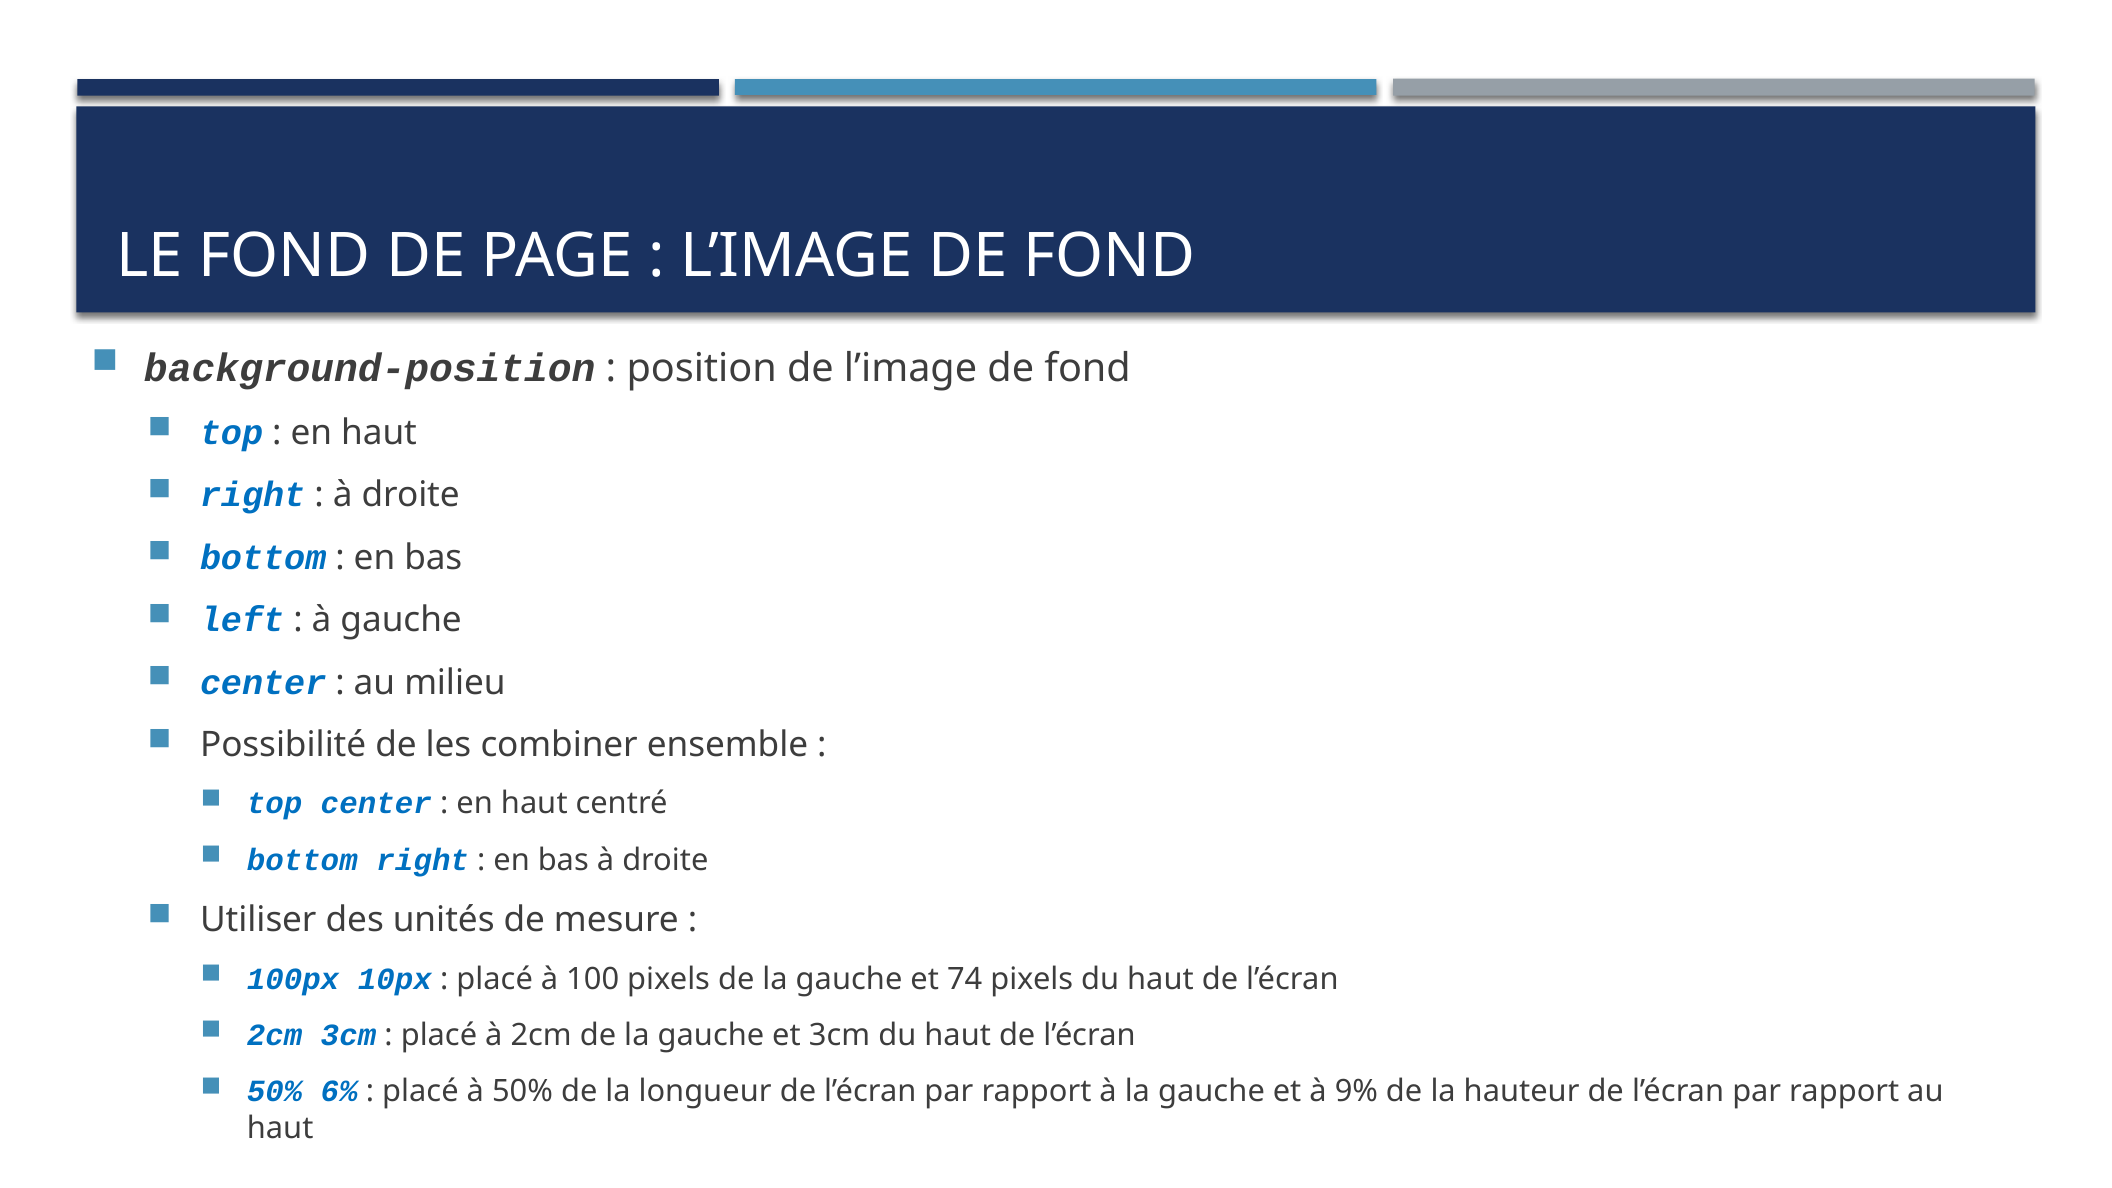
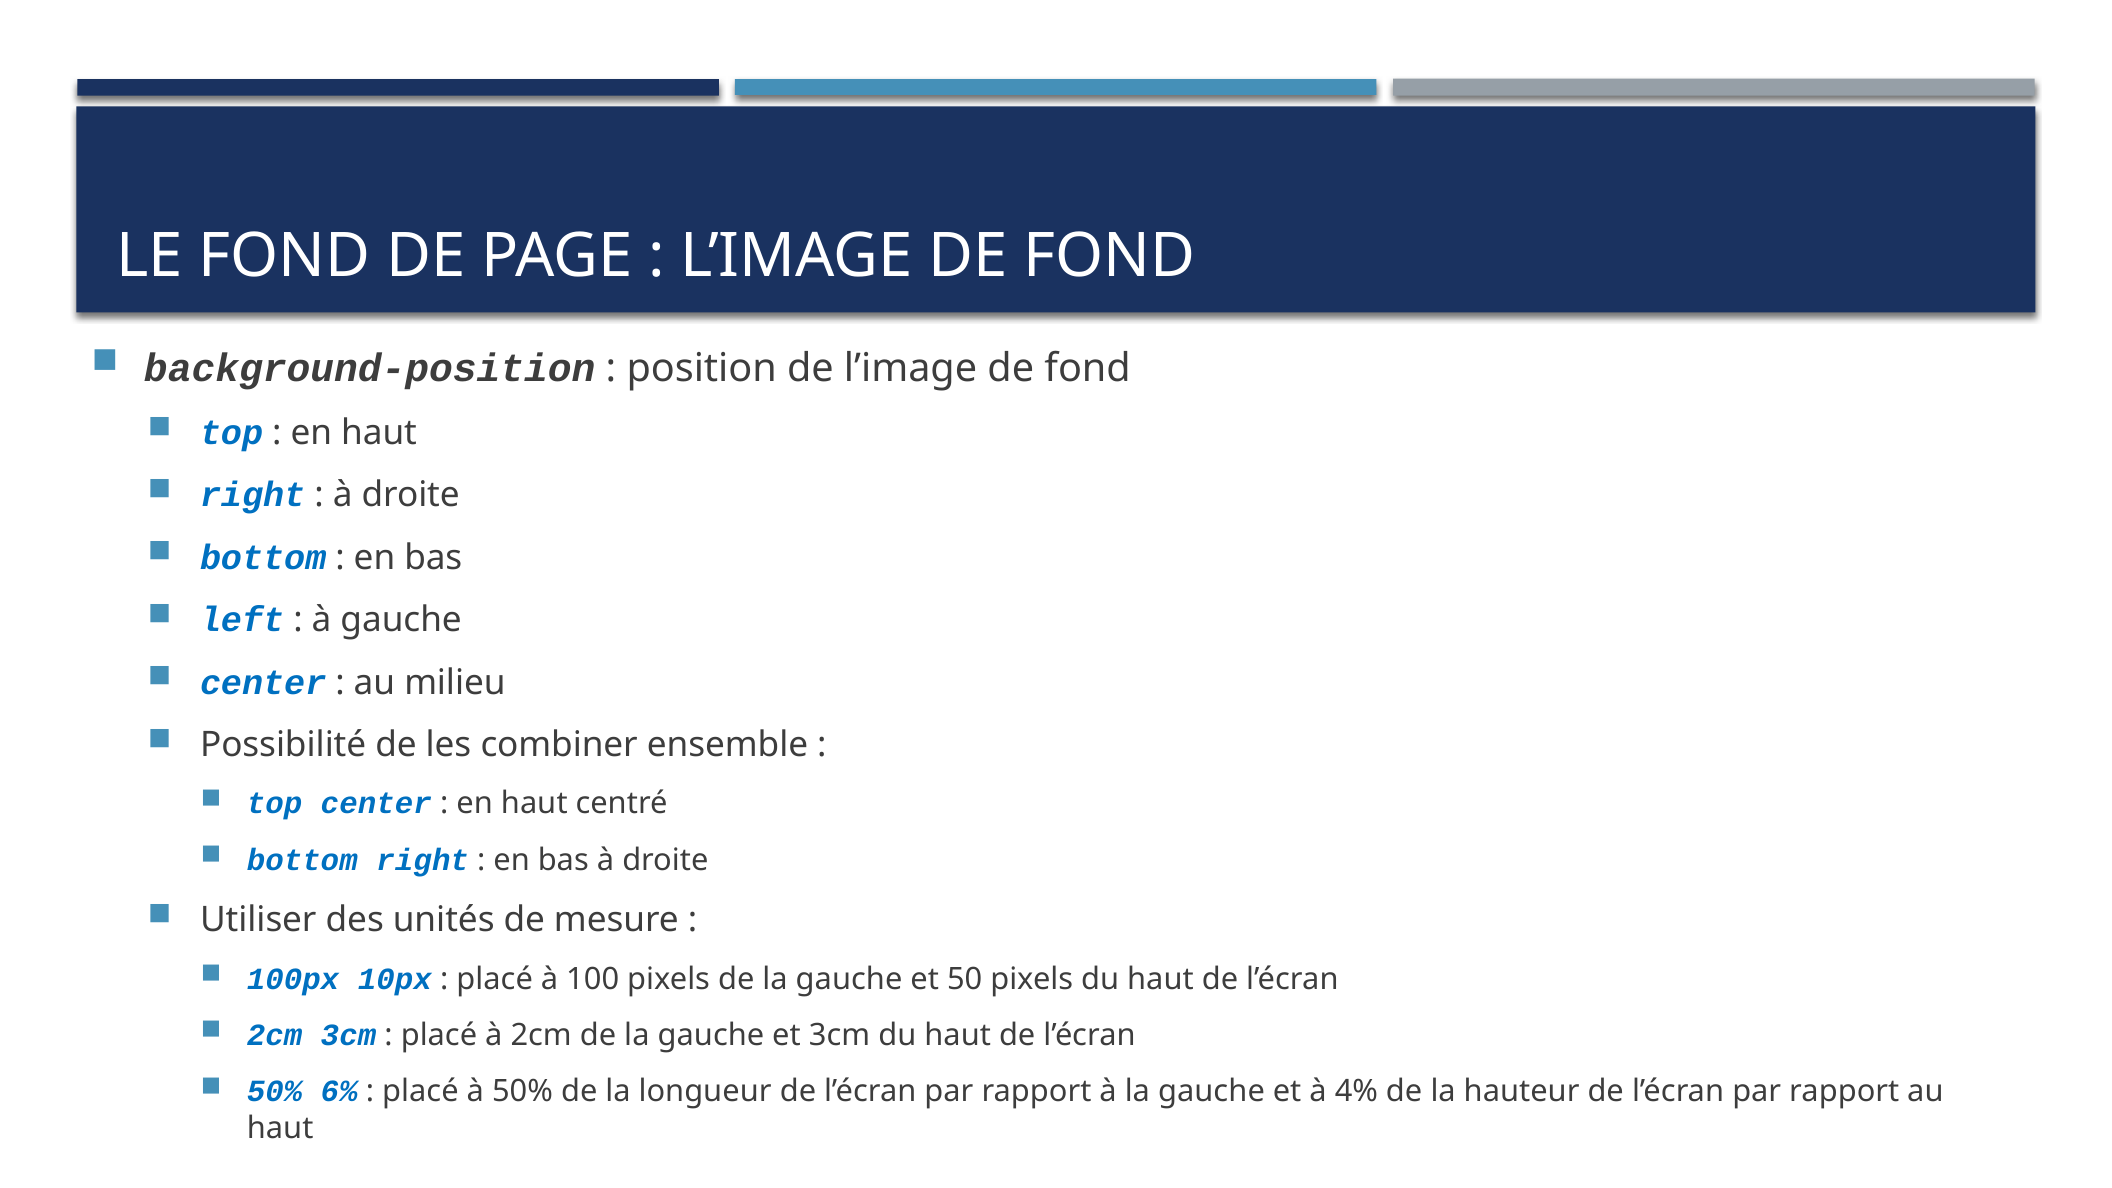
74: 74 -> 50 (965, 979)
9%: 9% -> 4% (1356, 1092)
